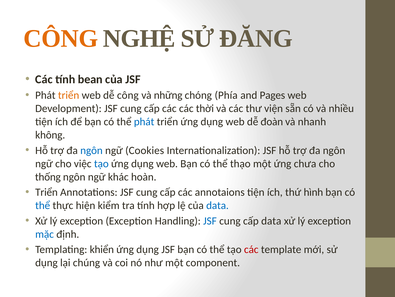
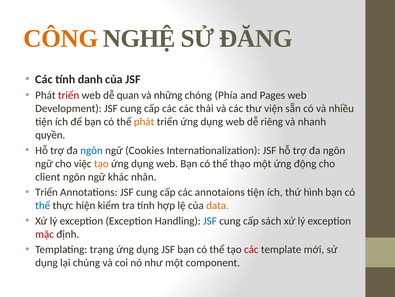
bean: bean -> danh (90, 79)
triển colour: orange -> red (69, 95)
dễ công: công -> quan (128, 95)
thời: thời -> thái (205, 108)
phát colour: blue -> orange (144, 122)
đoàn: đoàn -> riêng (272, 122)
không: không -> quyền (50, 135)
tạo colour: blue -> orange (101, 163)
chưa: chưa -> động (305, 163)
thống: thống -> client (48, 176)
hoàn: hoàn -> nhân (144, 176)
data colour: blue -> orange (217, 205)
cấp data: data -> sách (271, 220)
mặc colour: blue -> red (45, 234)
khiển: khiển -> trạng (102, 249)
